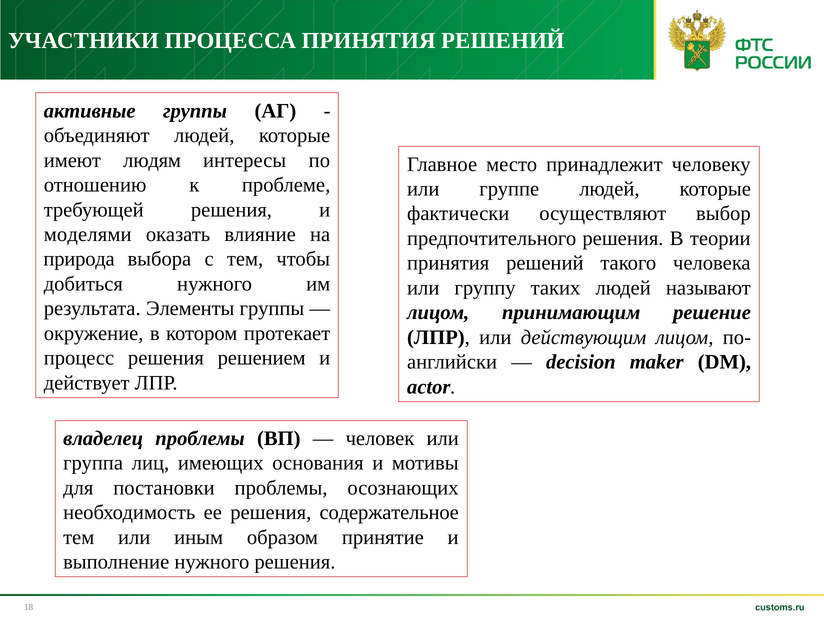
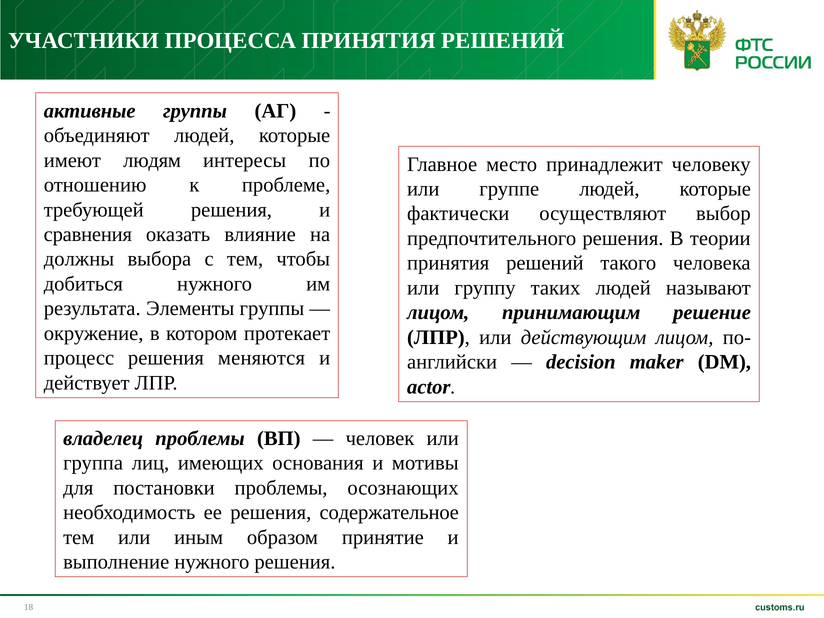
моделями: моделями -> сравнения (88, 234)
природа: природа -> должны (79, 259)
решением: решением -> меняются (261, 358)
